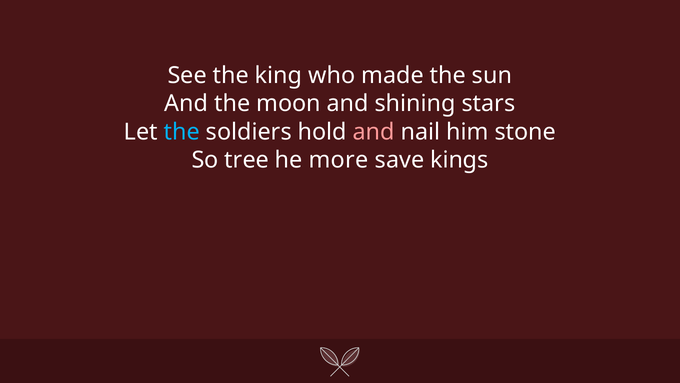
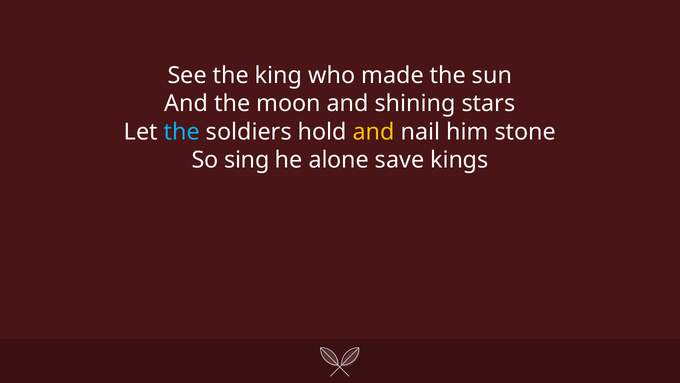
and colour: pink -> yellow (374, 132)
tree: tree -> sing (247, 160)
more: more -> alone (339, 160)
